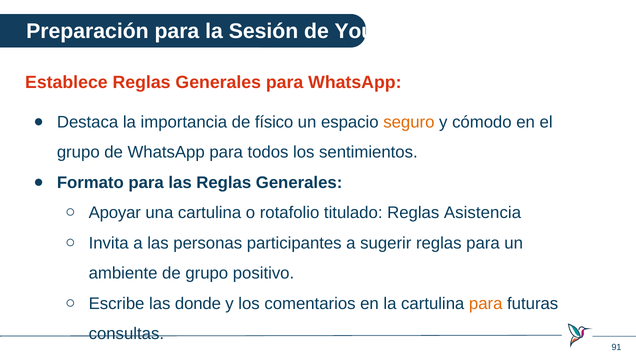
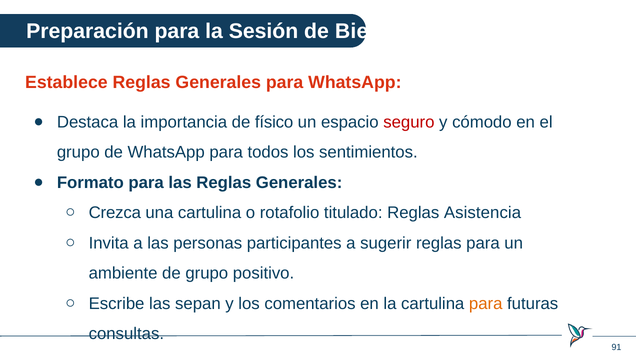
Your: Your -> Bien (358, 31)
seguro colour: orange -> red (409, 122)
Apoyar: Apoyar -> Crezca (115, 213)
donde: donde -> sepan (198, 303)
